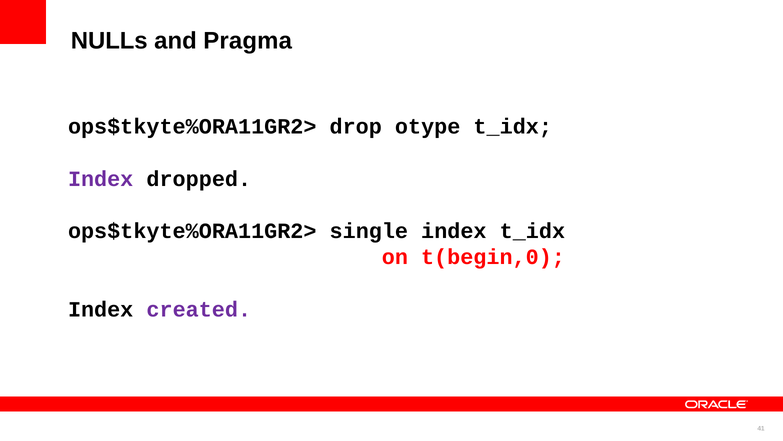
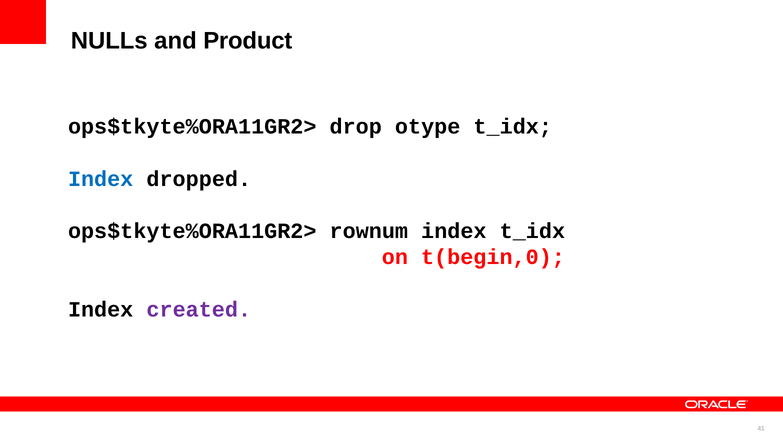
Pragma: Pragma -> Product (248, 41)
Index colour: purple -> blue (101, 179)
single: single -> rownum (369, 231)
